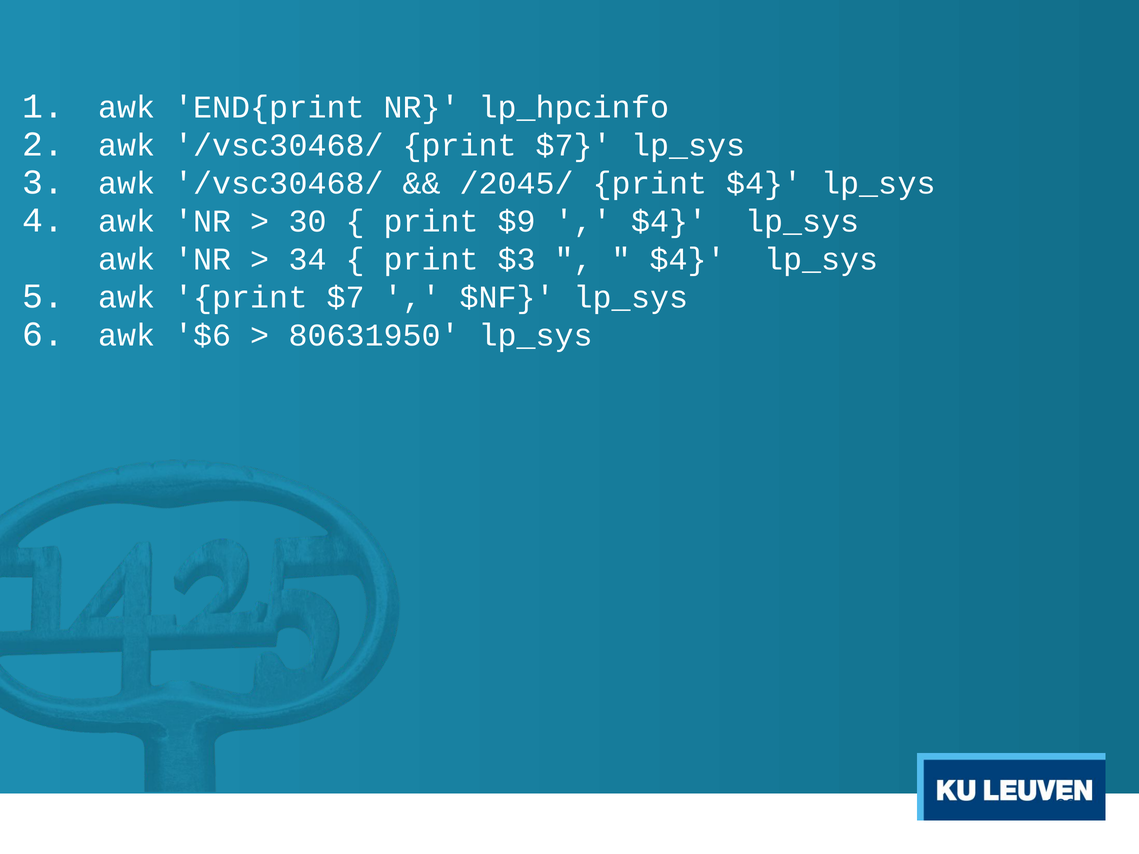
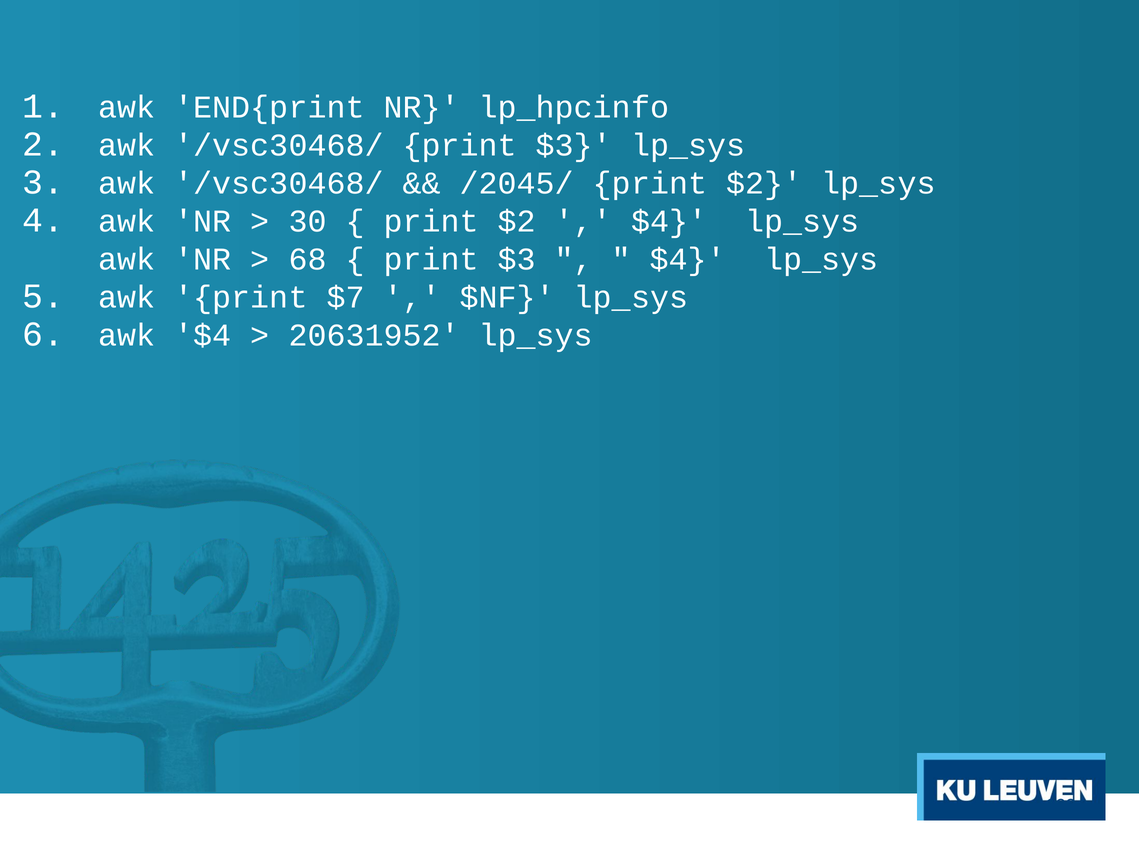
/vsc30468/ print $7: $7 -> $3 (574, 145)
/2045/ print $4: $4 -> $2 (764, 183)
$9: $9 -> $2 (517, 221)
34: 34 -> 68 (308, 259)
awk $6: $6 -> $4 (203, 335)
80631950: 80631950 -> 20631952 (374, 335)
